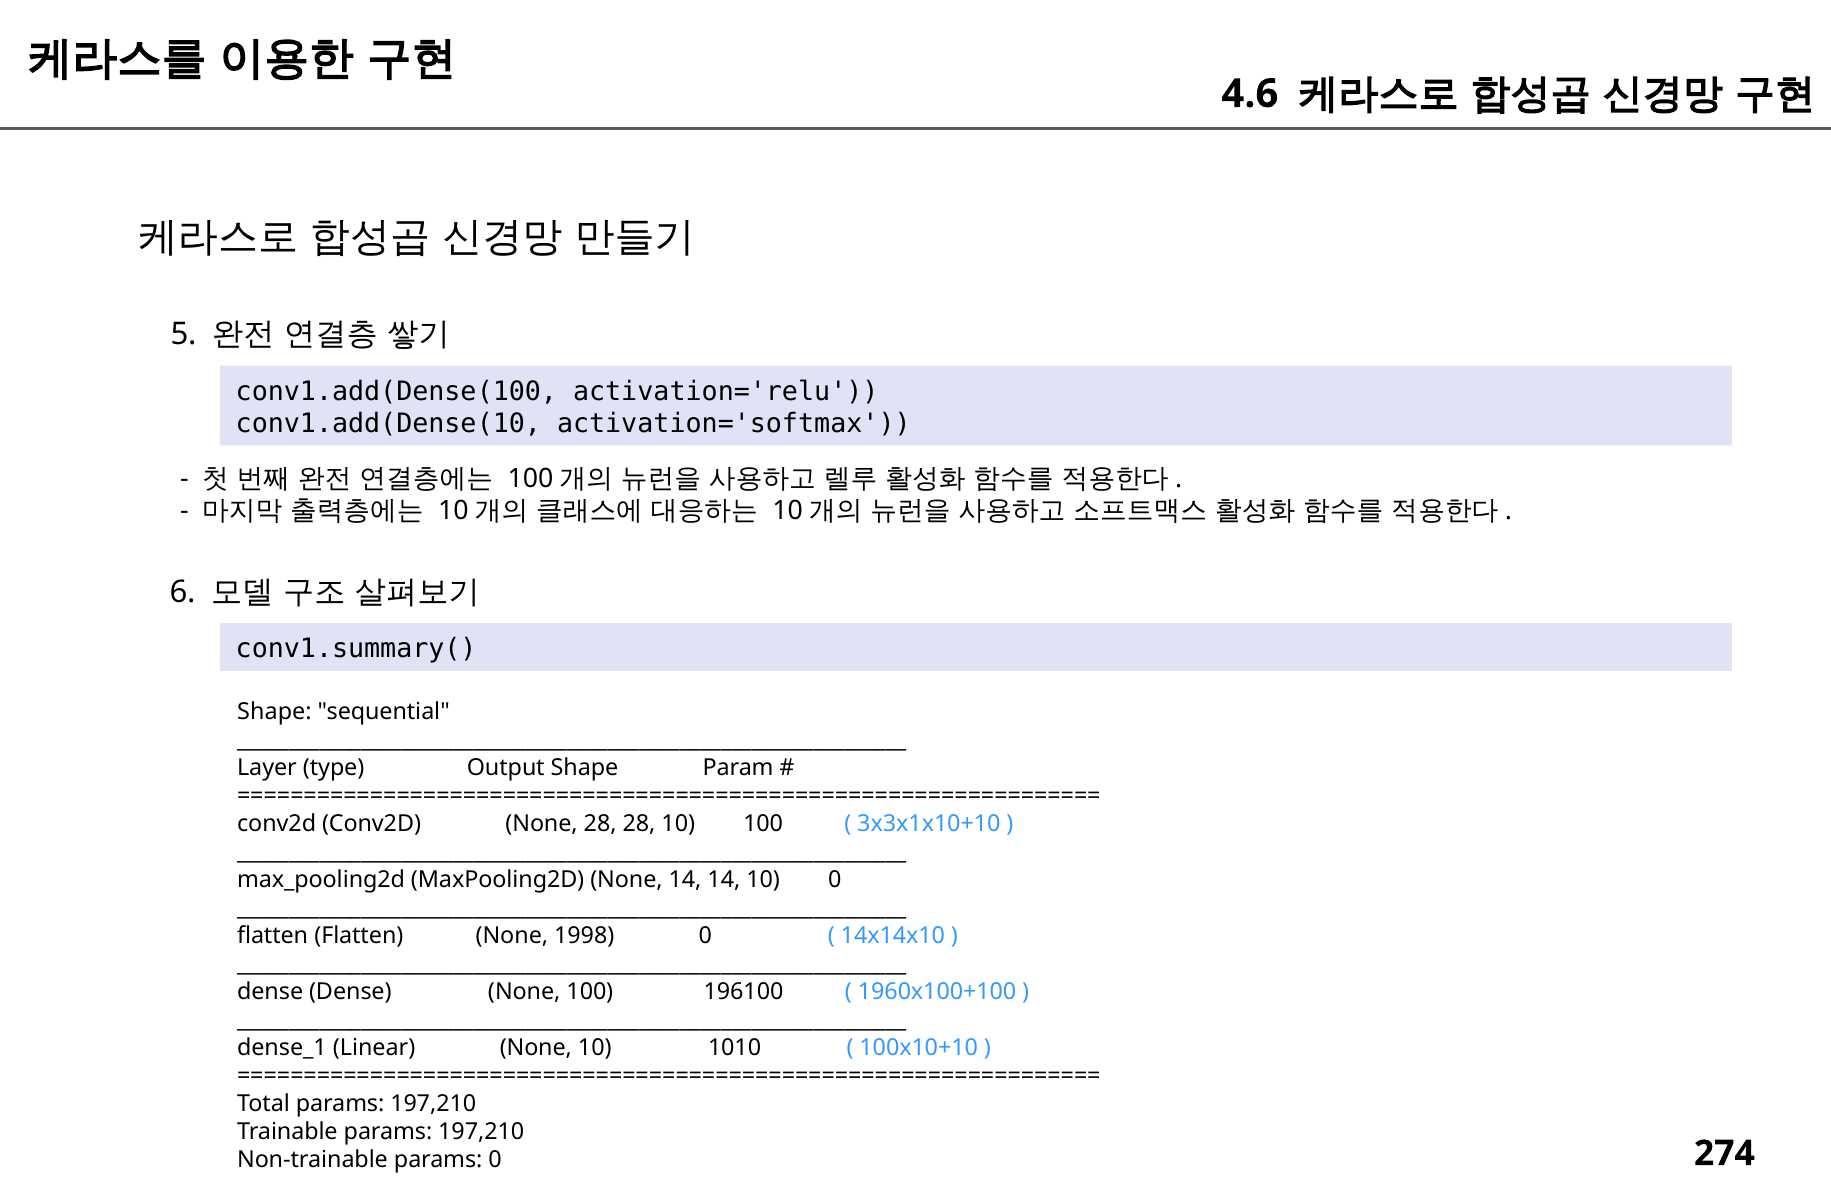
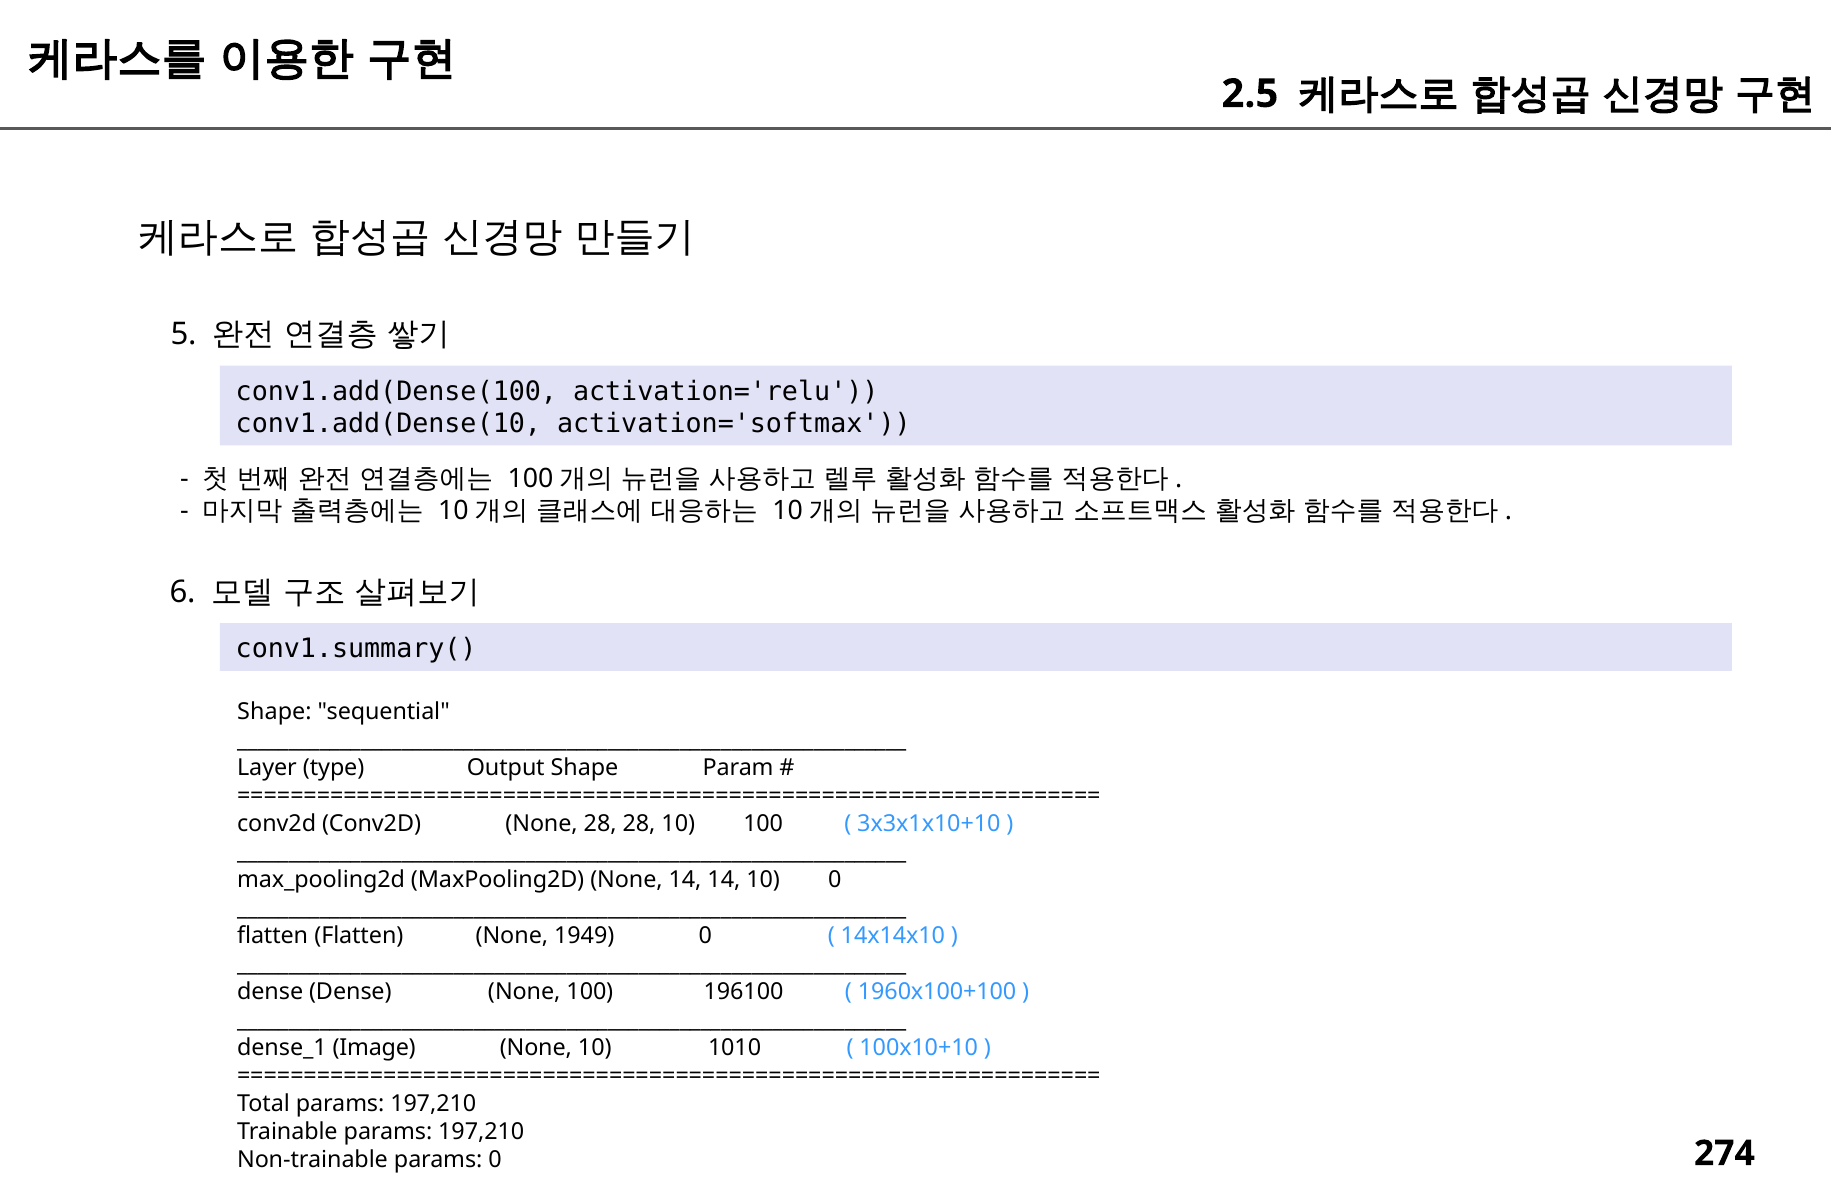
4.6: 4.6 -> 2.5 (1250, 94)
1998: 1998 -> 1949 (584, 937)
Linear: Linear -> Image (374, 1049)
